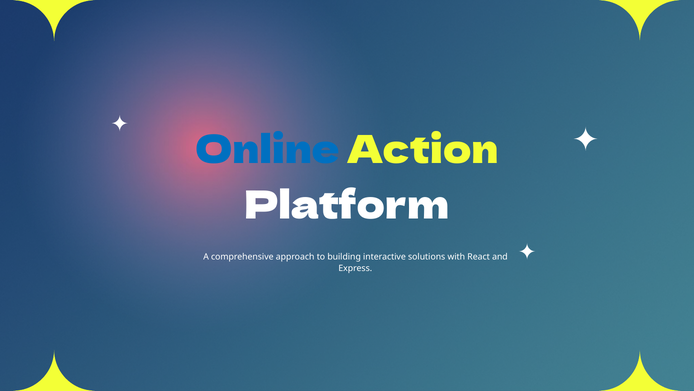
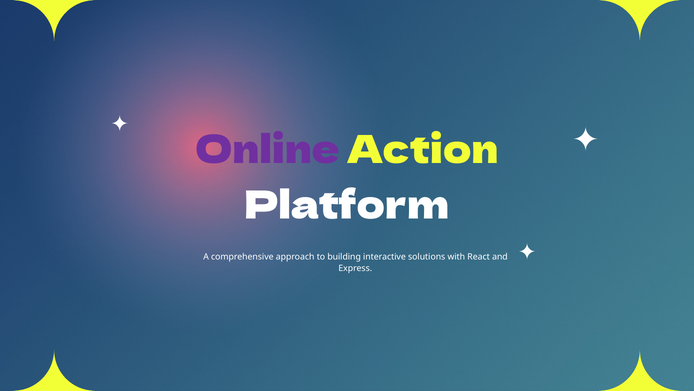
Online colour: blue -> purple (268, 150)
